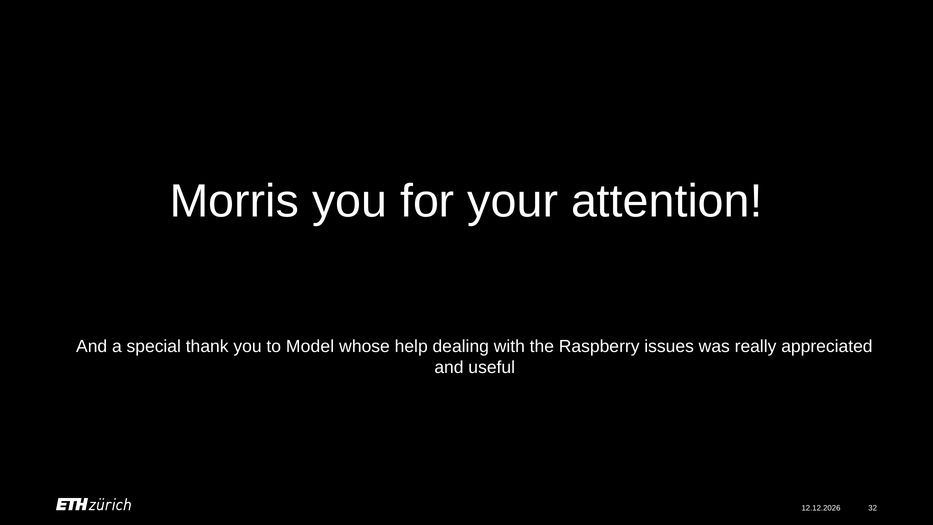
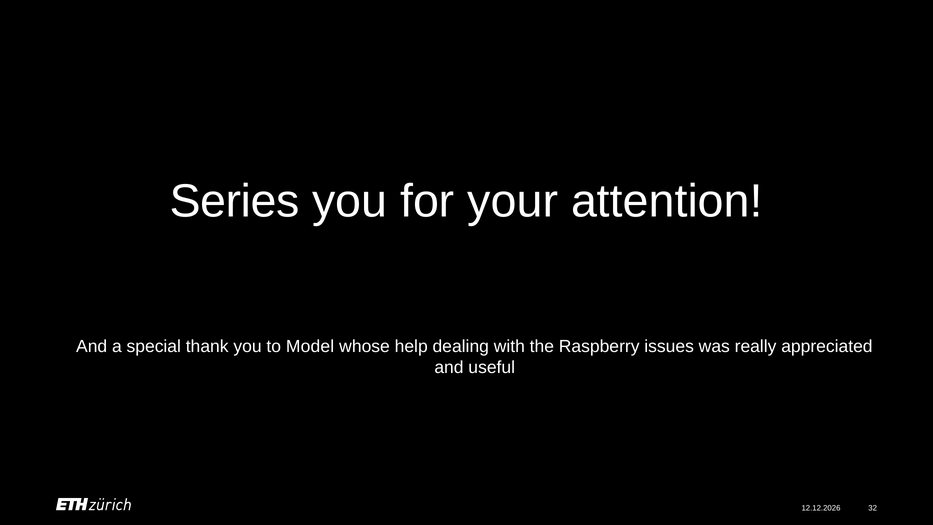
Morris: Morris -> Series (235, 202)
